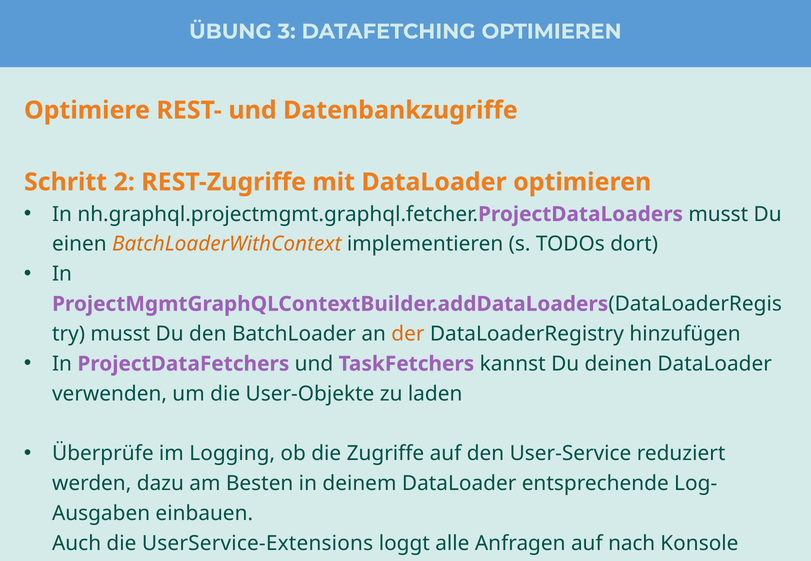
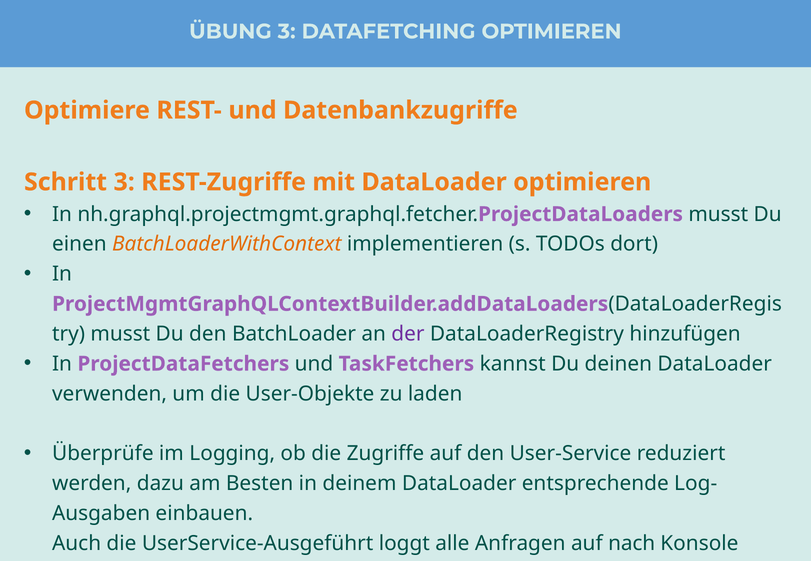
Schritt 2: 2 -> 3 (124, 182)
der colour: orange -> purple (408, 334)
UserService-Extensions: UserService-Extensions -> UserService-Ausgeführt (258, 544)
